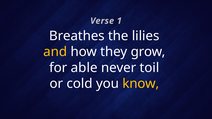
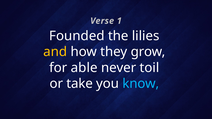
Breathes: Breathes -> Founded (77, 36)
cold: cold -> take (80, 84)
know colour: yellow -> light blue (141, 84)
